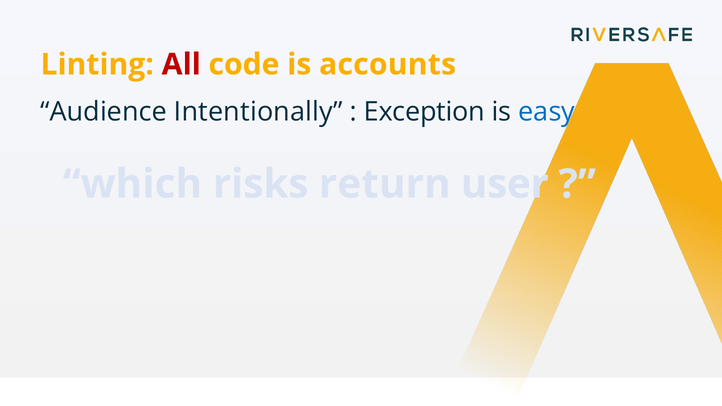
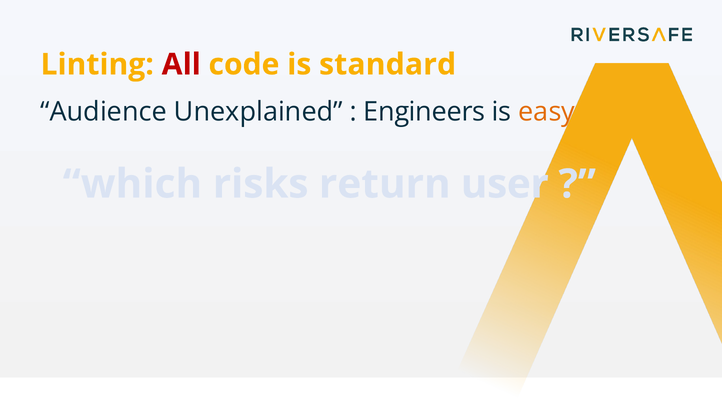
accounts: accounts -> standard (388, 64)
Intentionally: Intentionally -> Unexplained (258, 112)
Exception: Exception -> Engineers (424, 112)
easy colour: blue -> orange (547, 112)
